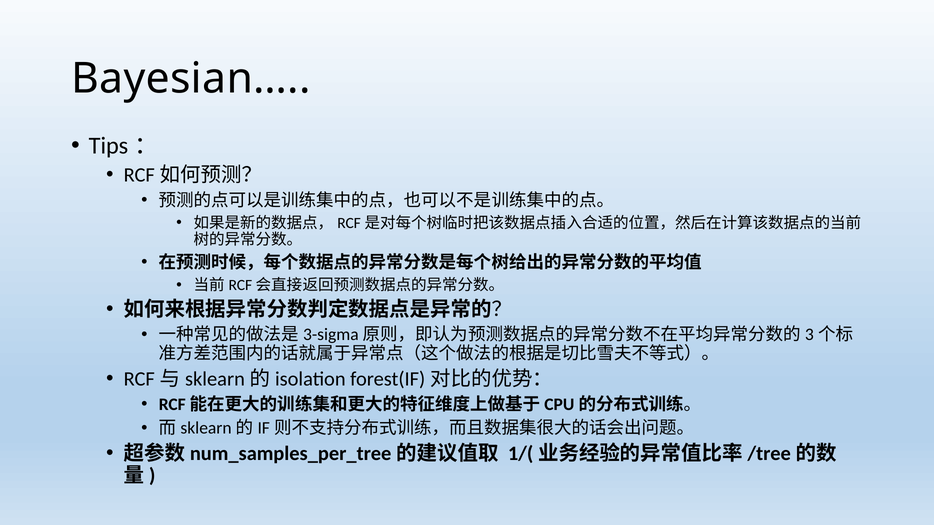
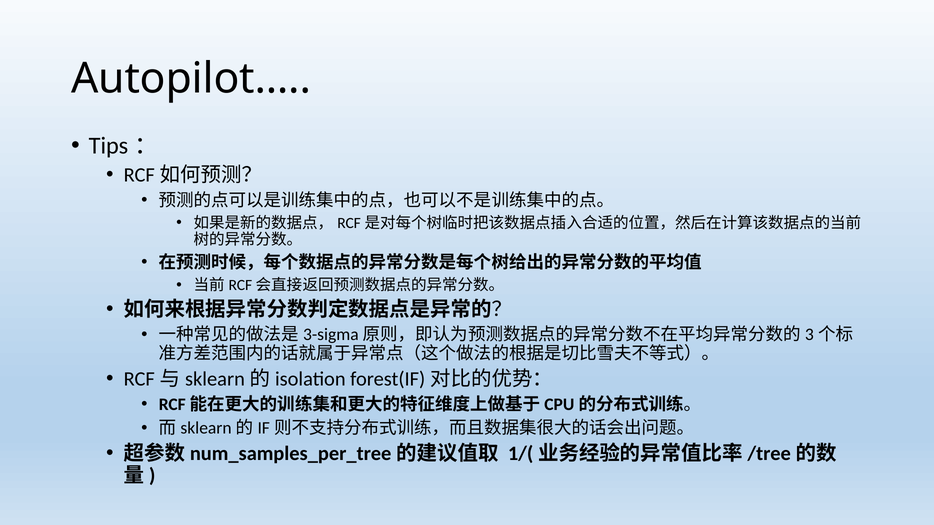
Bayesian…: Bayesian… -> Autopilot… (191, 78)
